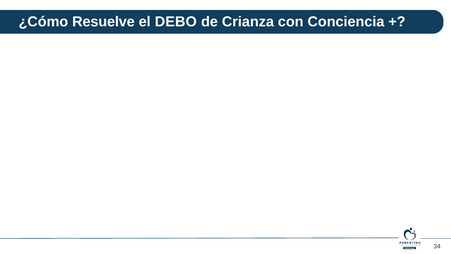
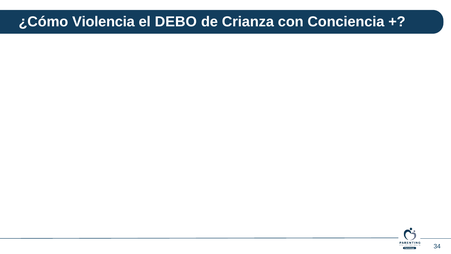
Resuelve: Resuelve -> Violencia (103, 22)
